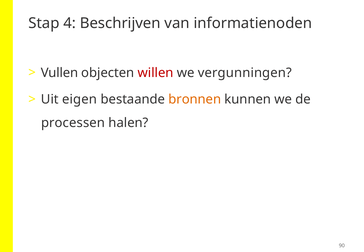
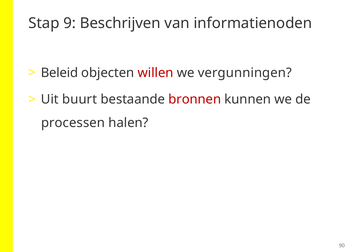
4: 4 -> 9 (70, 23)
Vullen: Vullen -> Beleid (60, 73)
eigen: eigen -> buurt (80, 99)
bronnen colour: orange -> red (195, 99)
